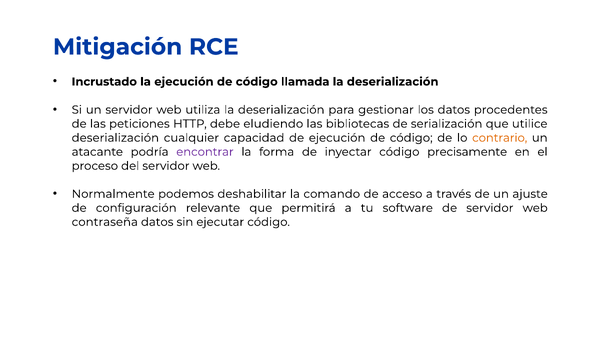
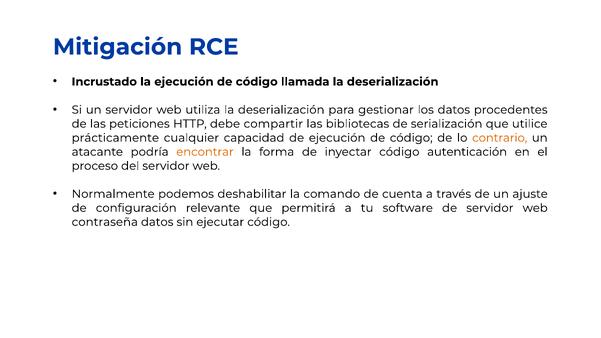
eludiendo: eludiendo -> compartir (273, 124)
deserialización: deserialización -> prácticamente (115, 138)
encontrar colour: purple -> orange (205, 152)
precisamente: precisamente -> autenticación (467, 152)
acceso: acceso -> cuenta (402, 194)
